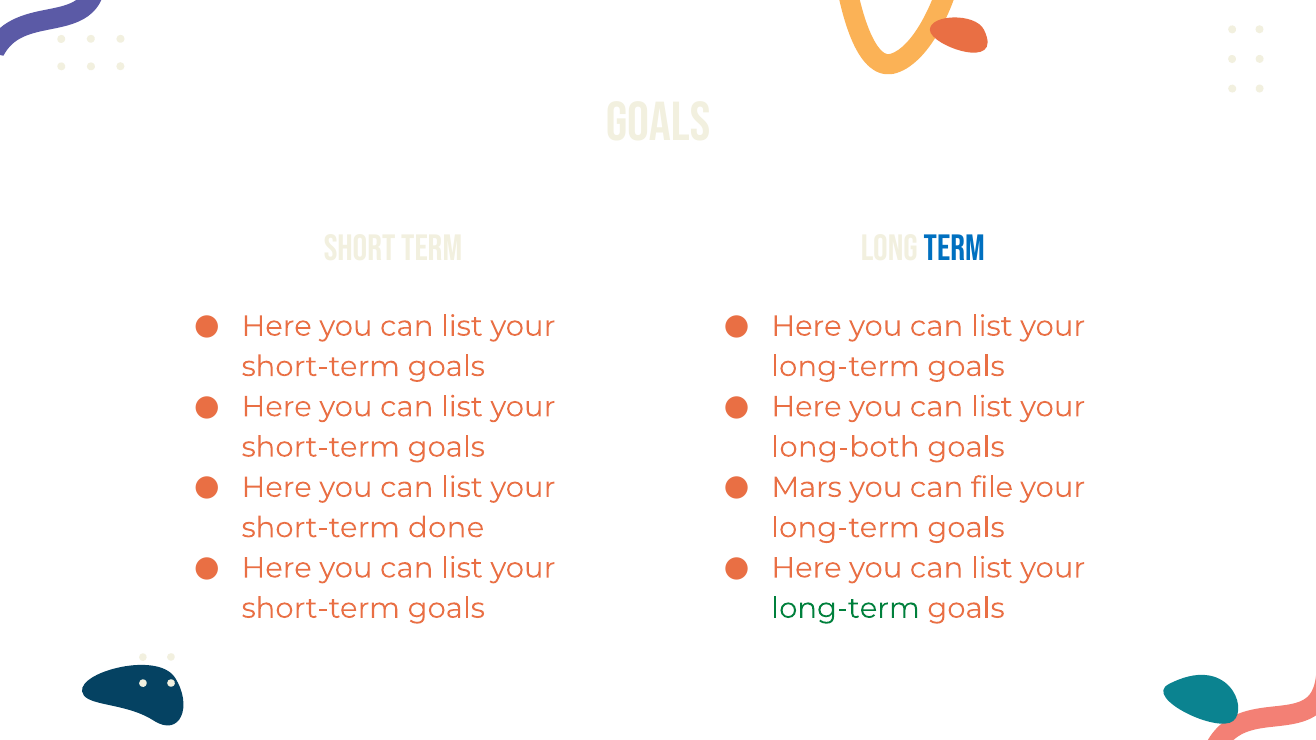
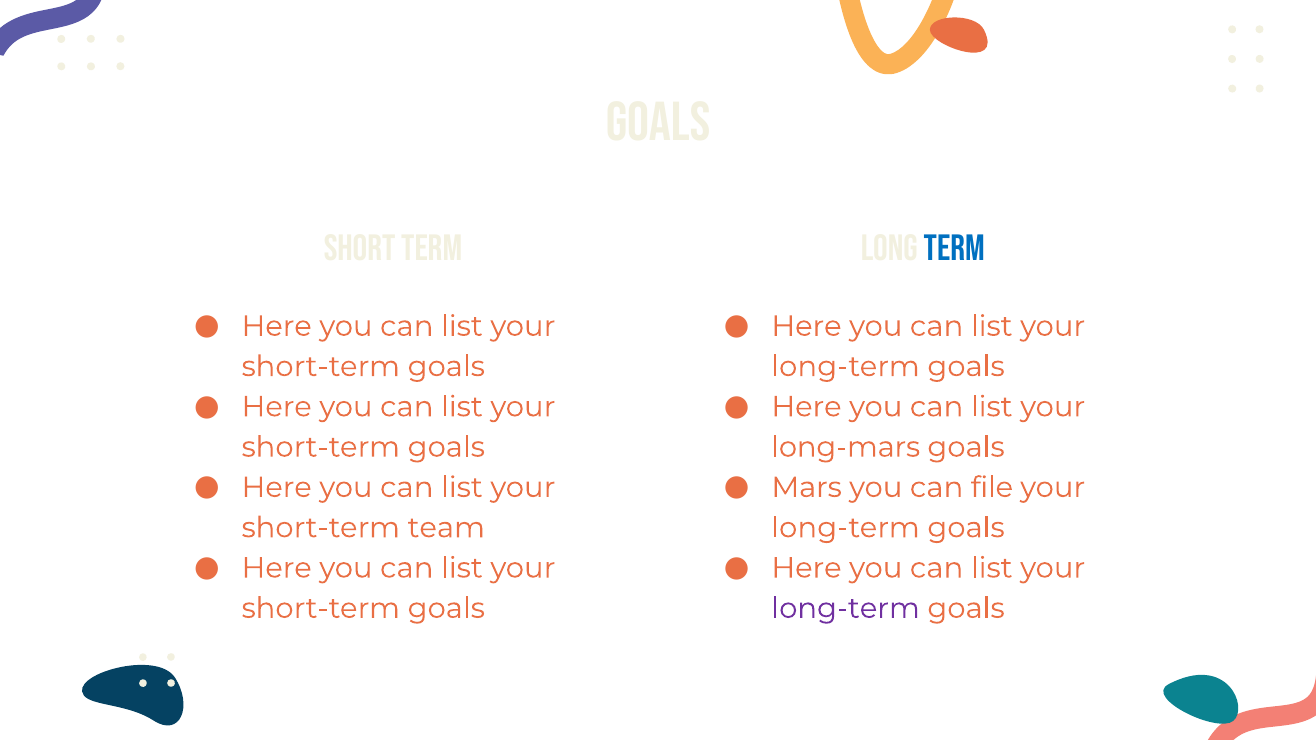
long-both: long-both -> long-mars (846, 447)
done: done -> team (446, 528)
long-term colour: green -> purple (846, 608)
